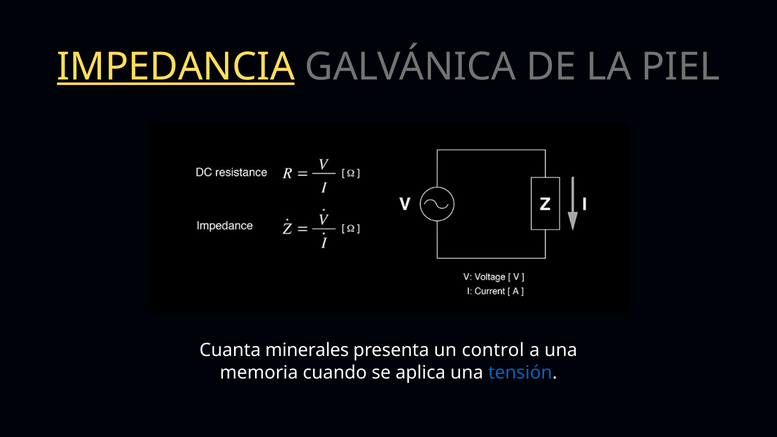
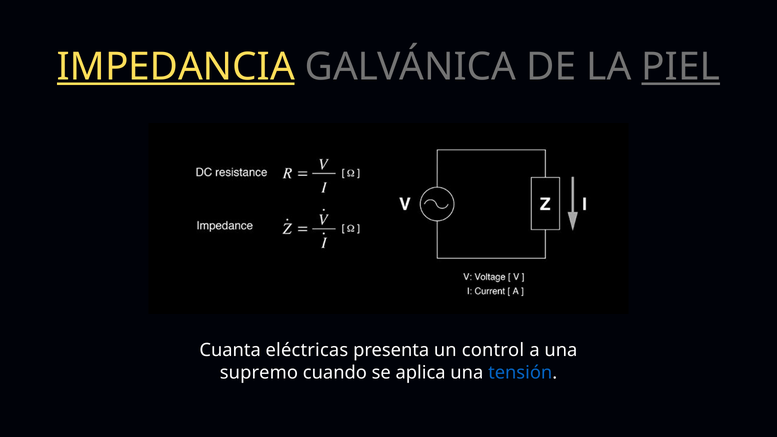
PIEL underline: none -> present (681, 67)
minerales: minerales -> eléctricas (307, 350)
memoria: memoria -> supremo (259, 373)
